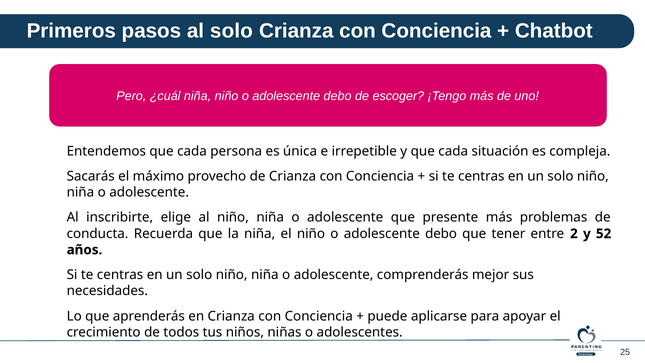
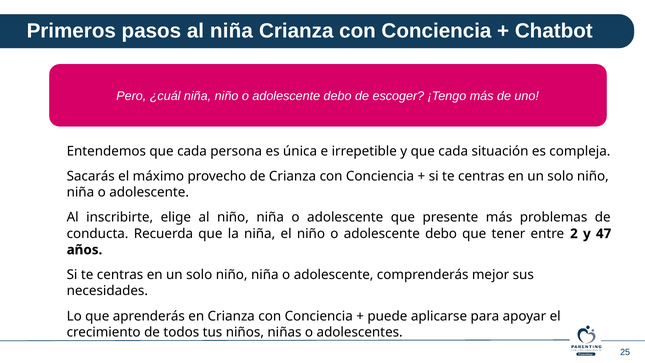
al solo: solo -> niña (231, 31)
52: 52 -> 47 (604, 234)
